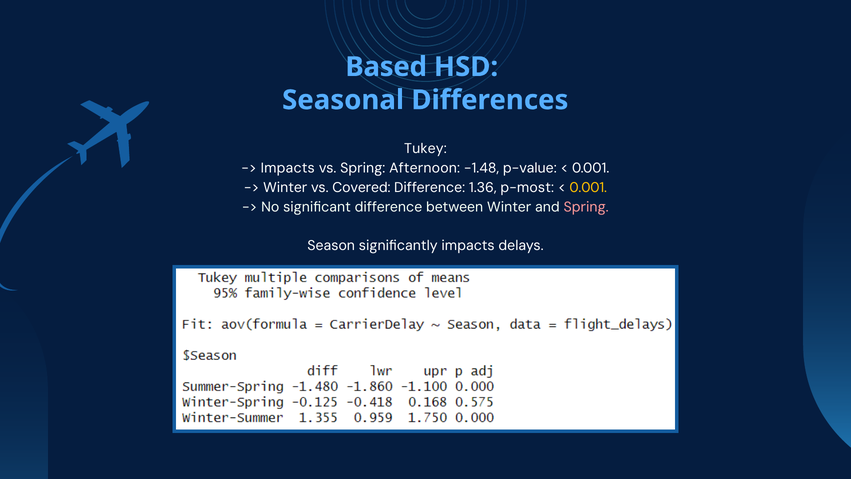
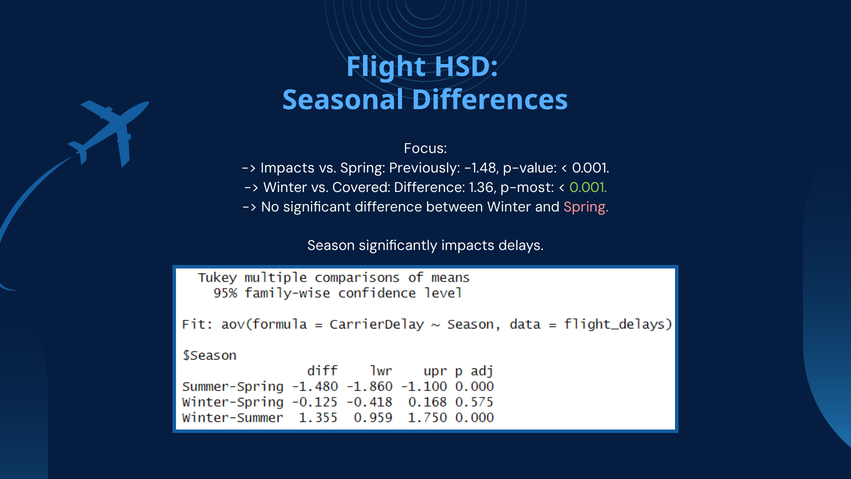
Based: Based -> Flight (386, 67)
Tukey: Tukey -> Focus (425, 149)
Afternoon: Afternoon -> Previously (425, 168)
0.001 colour: yellow -> light green (588, 187)
